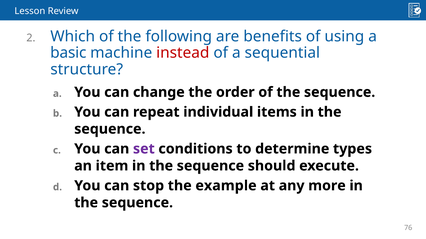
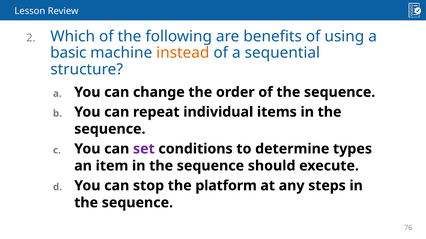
instead colour: red -> orange (183, 53)
example: example -> platform (226, 186)
more: more -> steps (327, 186)
